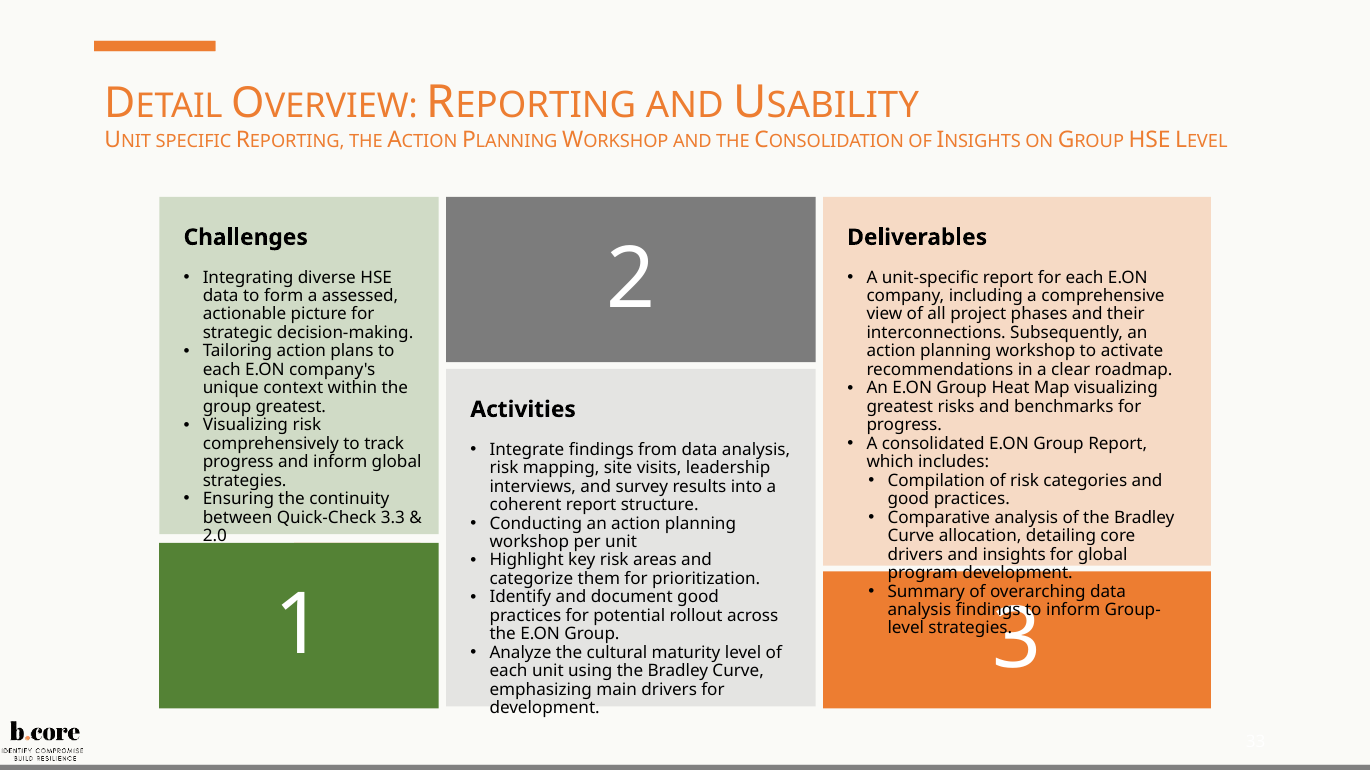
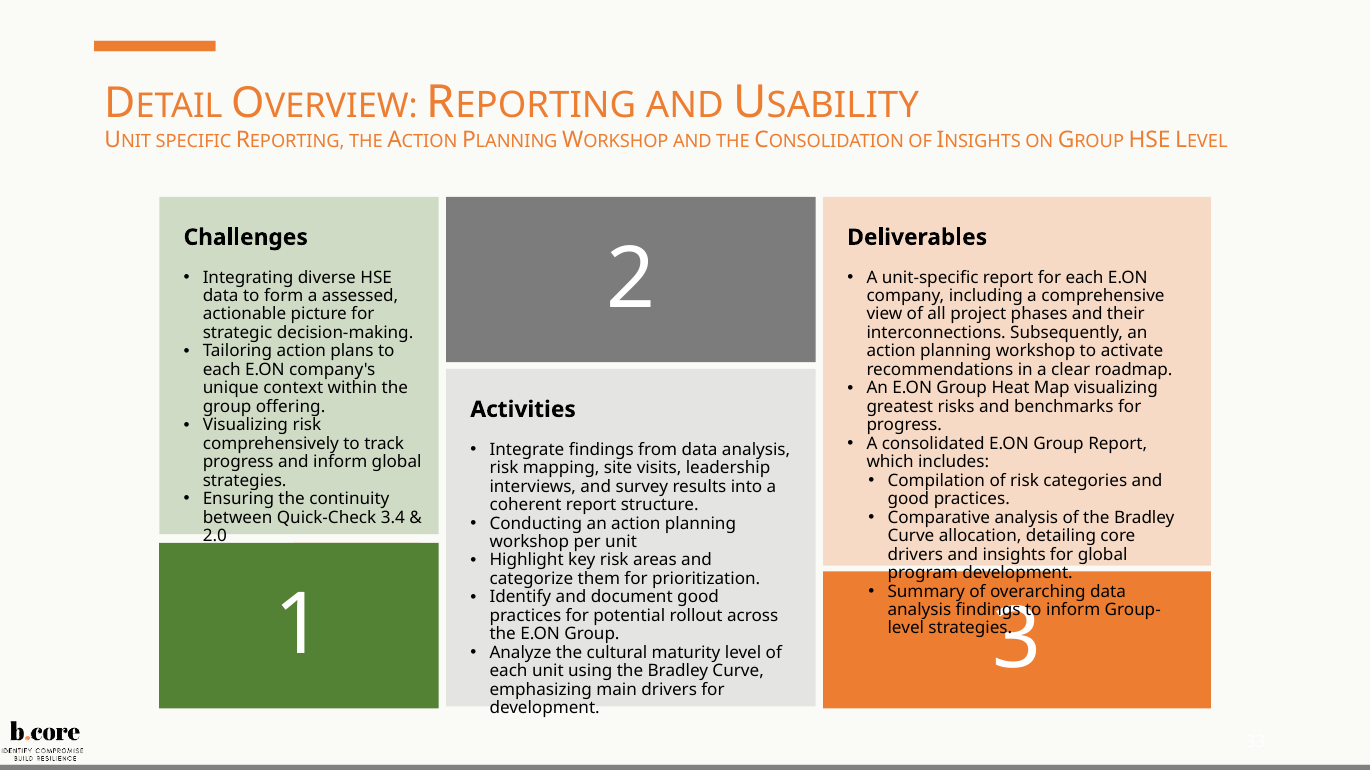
group greatest: greatest -> offering (291, 407)
3.3: 3.3 -> 3.4 (393, 518)
